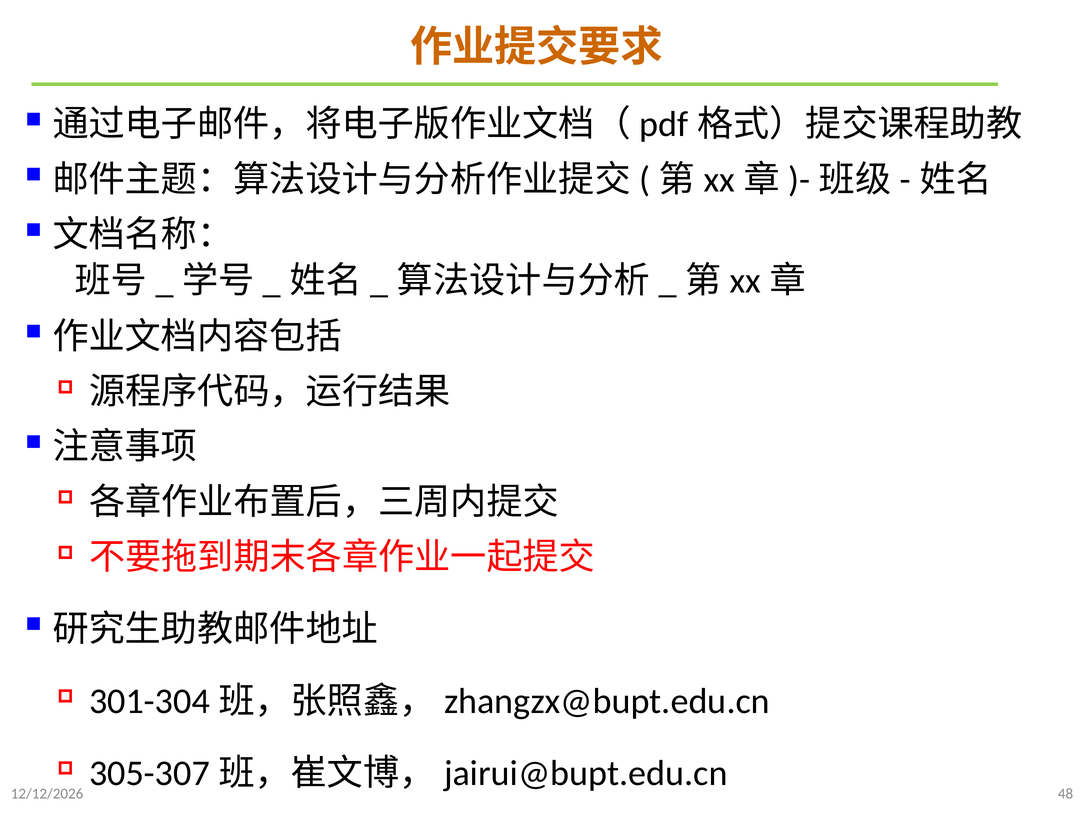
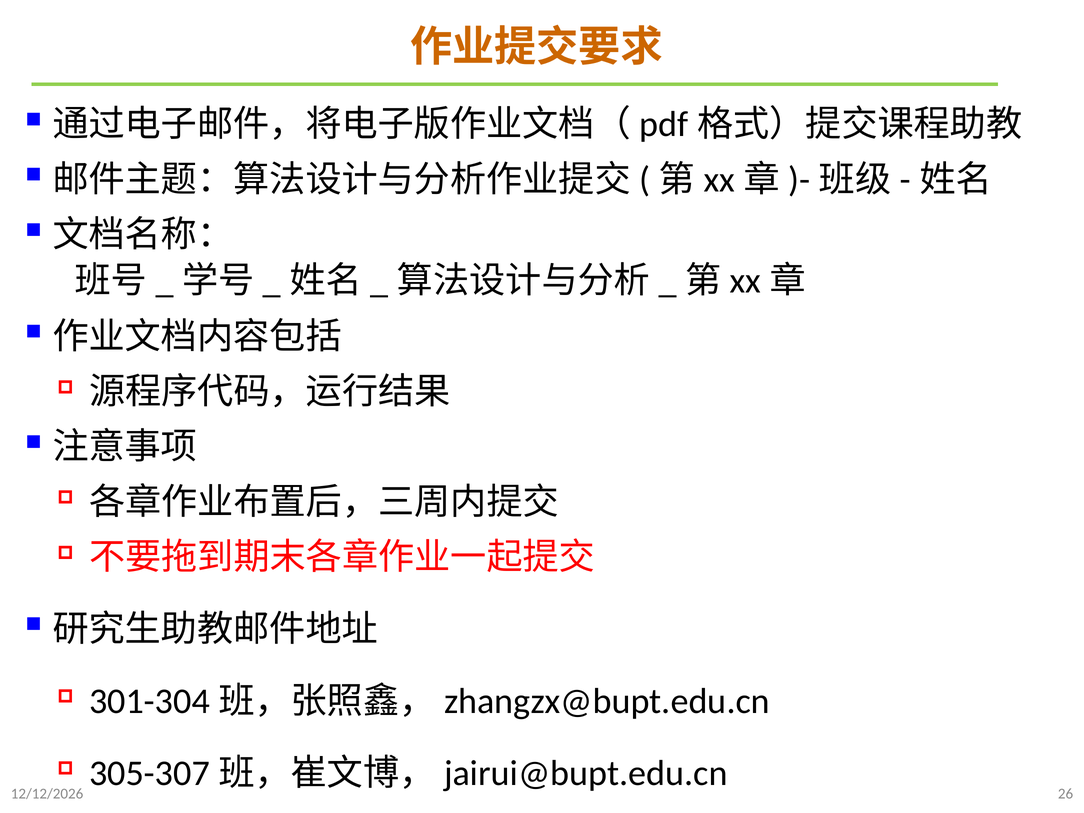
48: 48 -> 26 (1066, 794)
